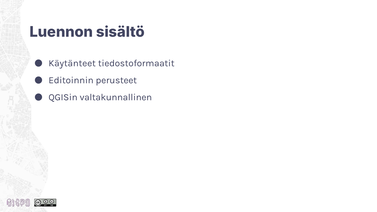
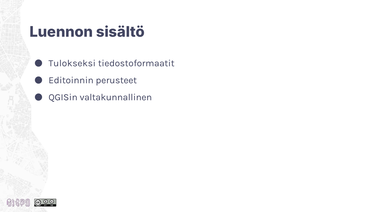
Käytänteet: Käytänteet -> Tulokseksi (72, 63)
